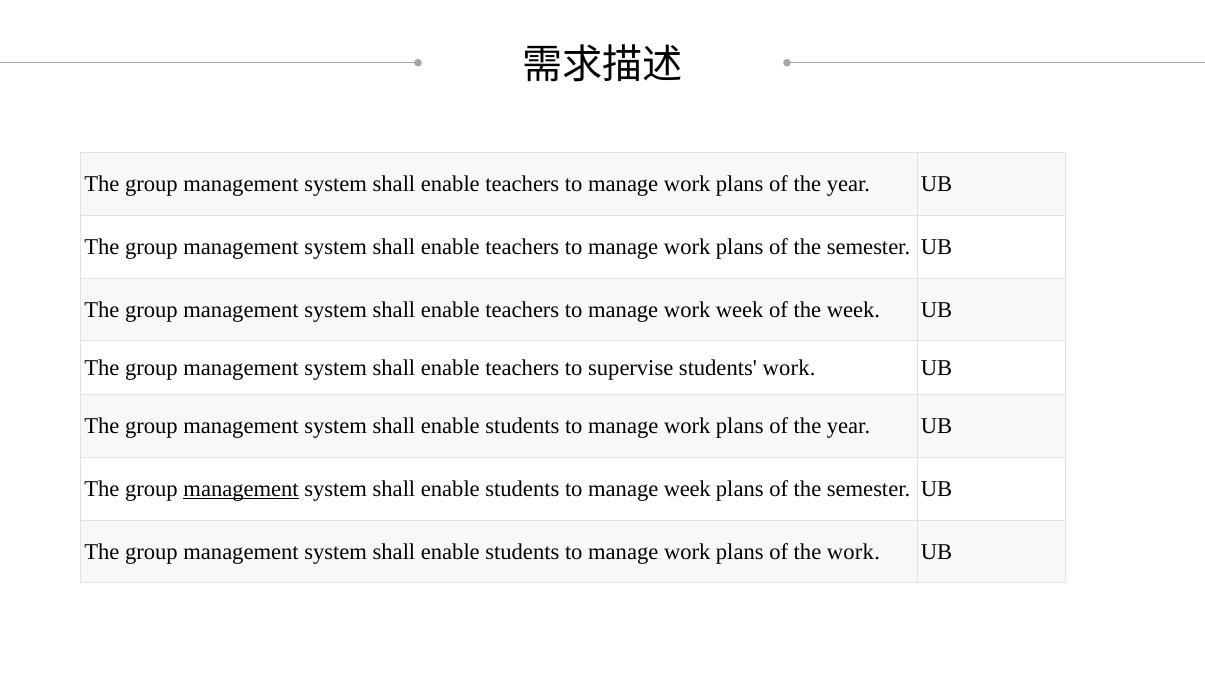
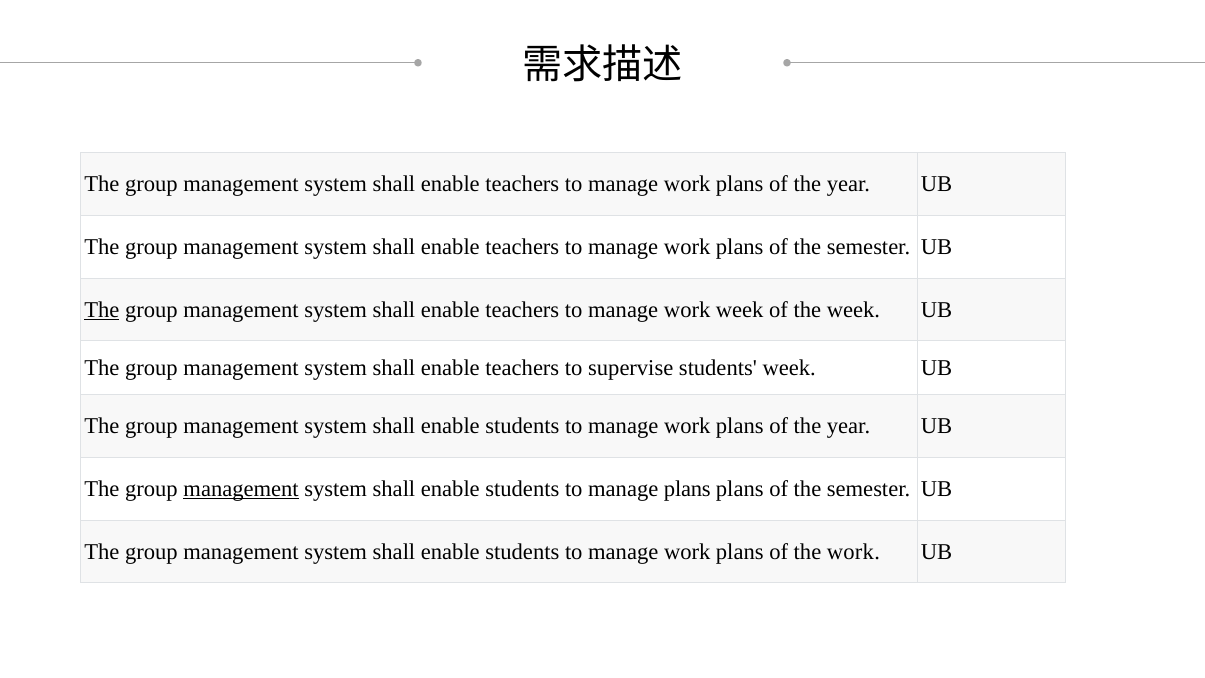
The underline: none -> present (102, 309)
students work: work -> week (789, 368)
manage week: week -> plans (687, 489)
